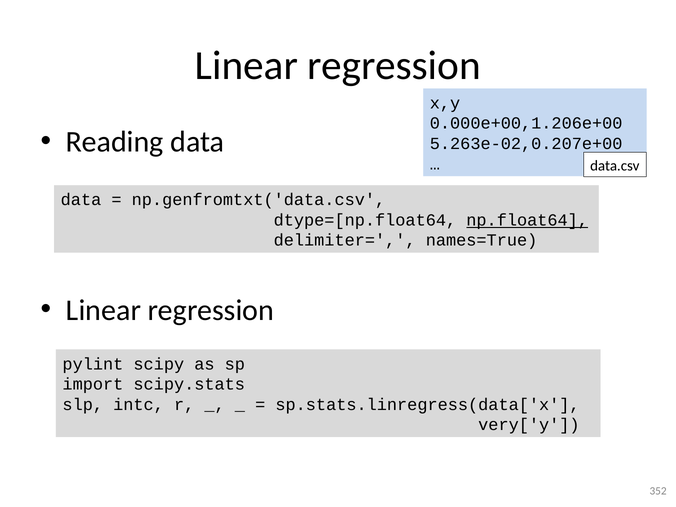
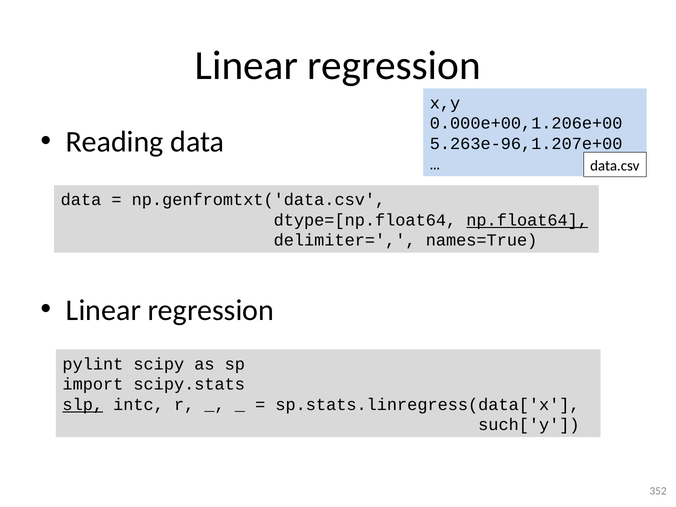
5.263e-02,0.207e+00: 5.263e-02,0.207e+00 -> 5.263e-96,1.207e+00 (526, 144)
slp underline: none -> present (83, 404)
very['y: very['y -> such['y (529, 425)
